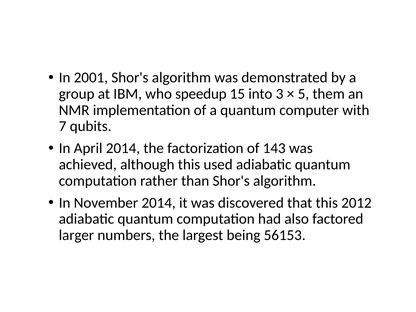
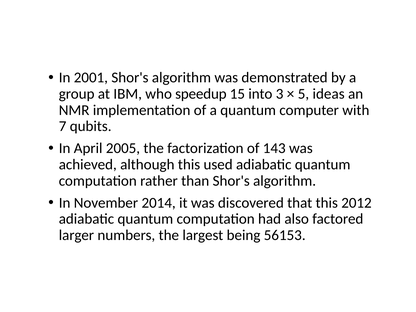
them: them -> ideas (329, 94)
April 2014: 2014 -> 2005 (123, 148)
